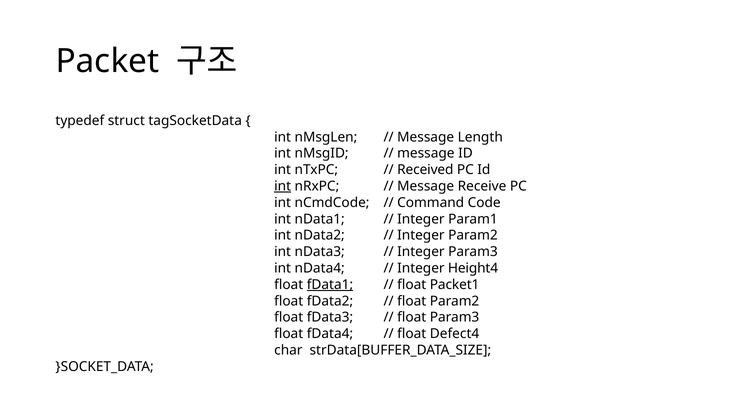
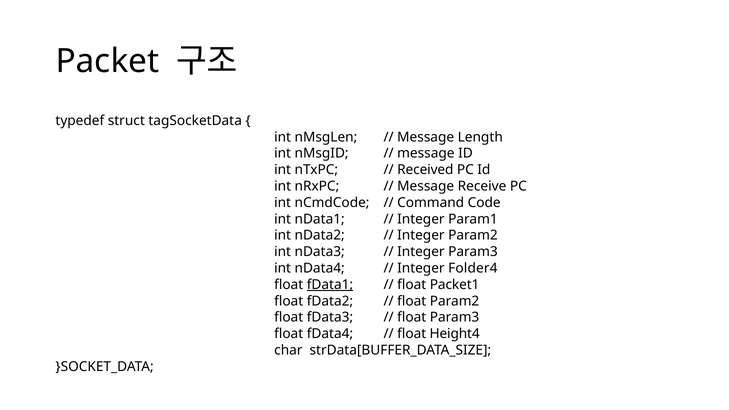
int underline: present -> none (283, 186)
Height4: Height4 -> Folder4 (473, 268)
Defect4: Defect4 -> Height4 (455, 334)
